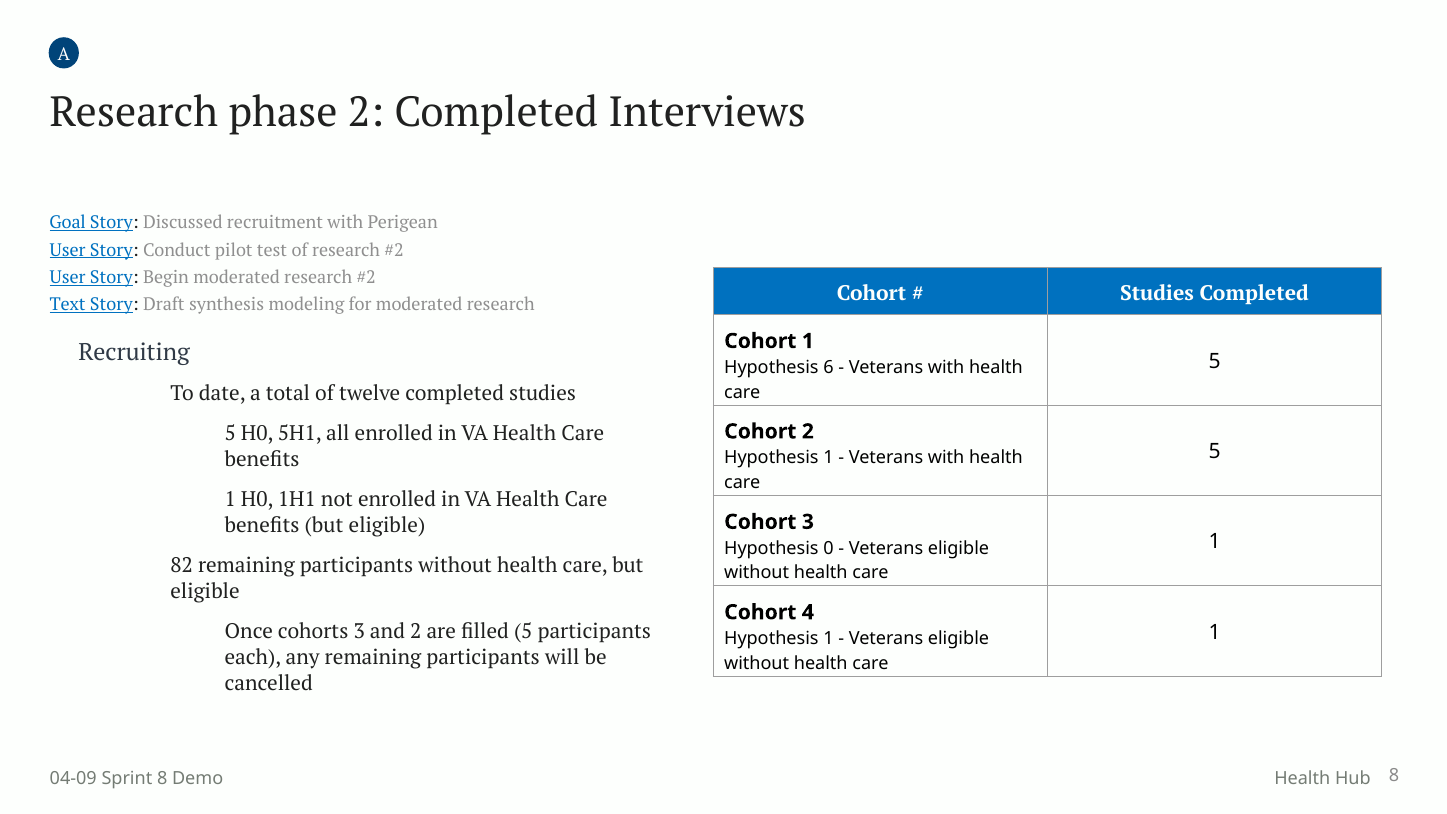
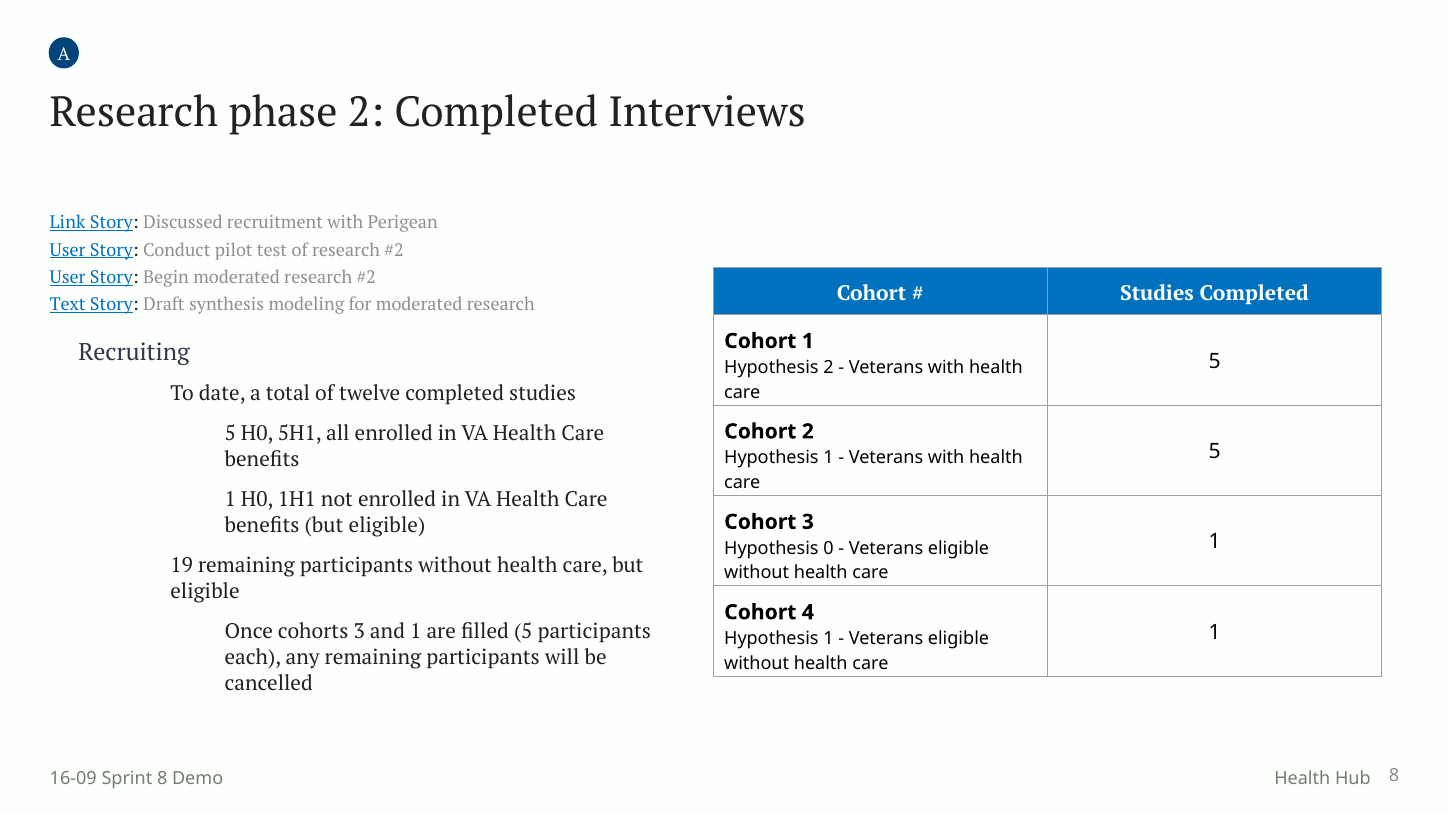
Goal: Goal -> Link (68, 223)
Hypothesis 6: 6 -> 2 (828, 368)
82: 82 -> 19 (182, 565)
and 2: 2 -> 1 (416, 631)
04-09: 04-09 -> 16-09 (73, 778)
